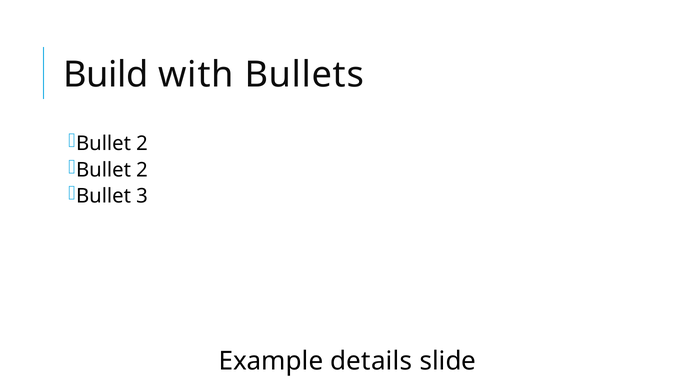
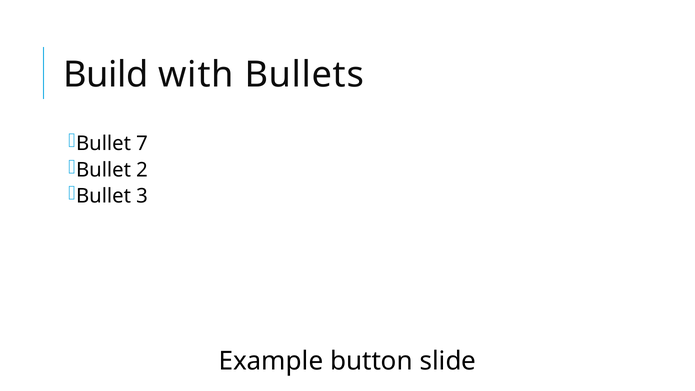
2: 2 -> 7 (142, 144)
details: details -> button (371, 361)
